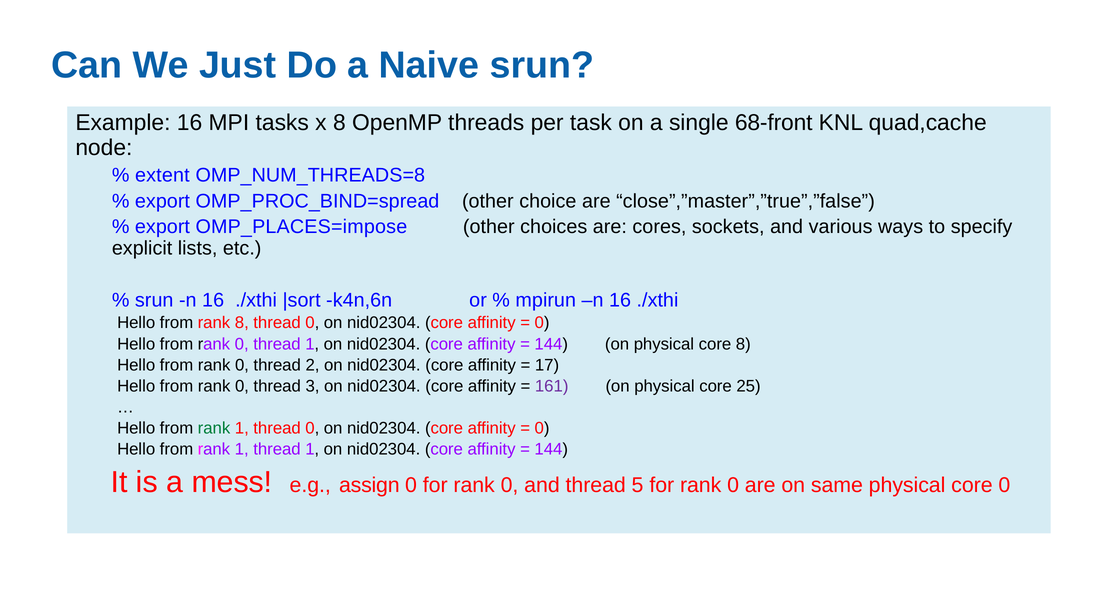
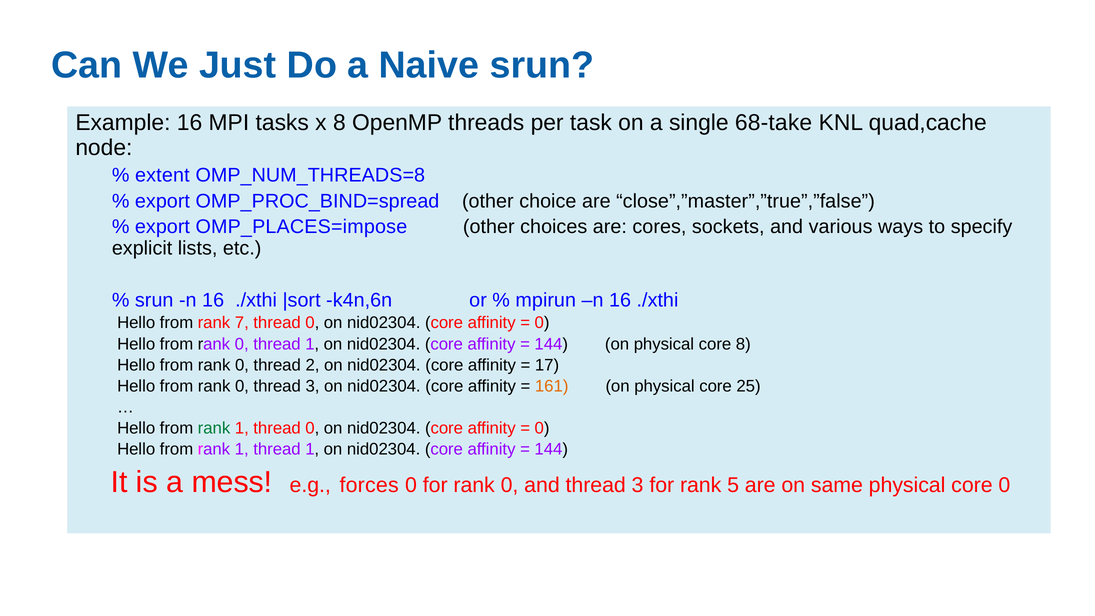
68-front: 68-front -> 68-take (774, 123)
rank 8: 8 -> 7 (242, 323)
161 colour: purple -> orange (552, 386)
assign: assign -> forces (369, 485)
and thread 5: 5 -> 3 (638, 485)
0: 0 -> 5 (733, 485)
